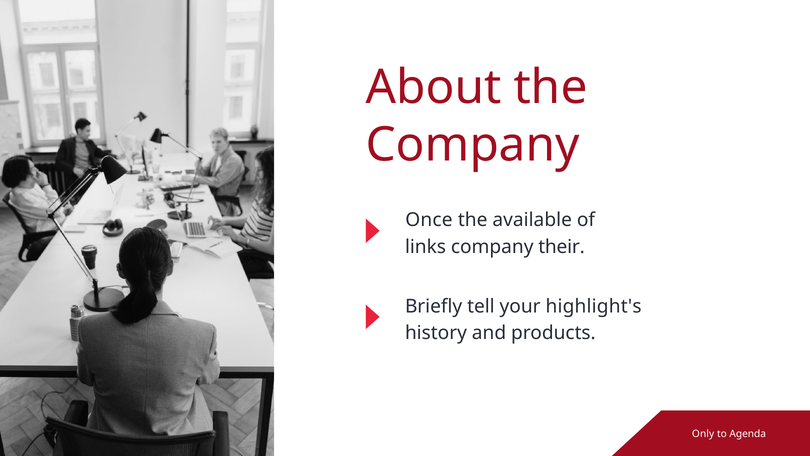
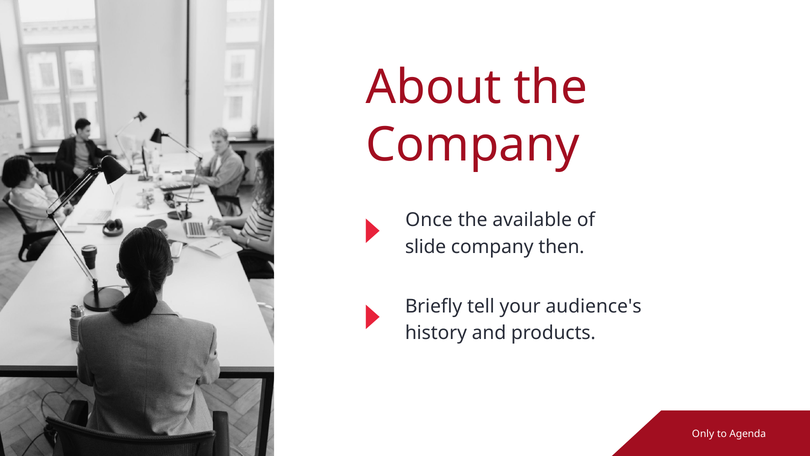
links: links -> slide (426, 247)
their: their -> then (561, 247)
highlight's: highlight's -> audience's (594, 306)
